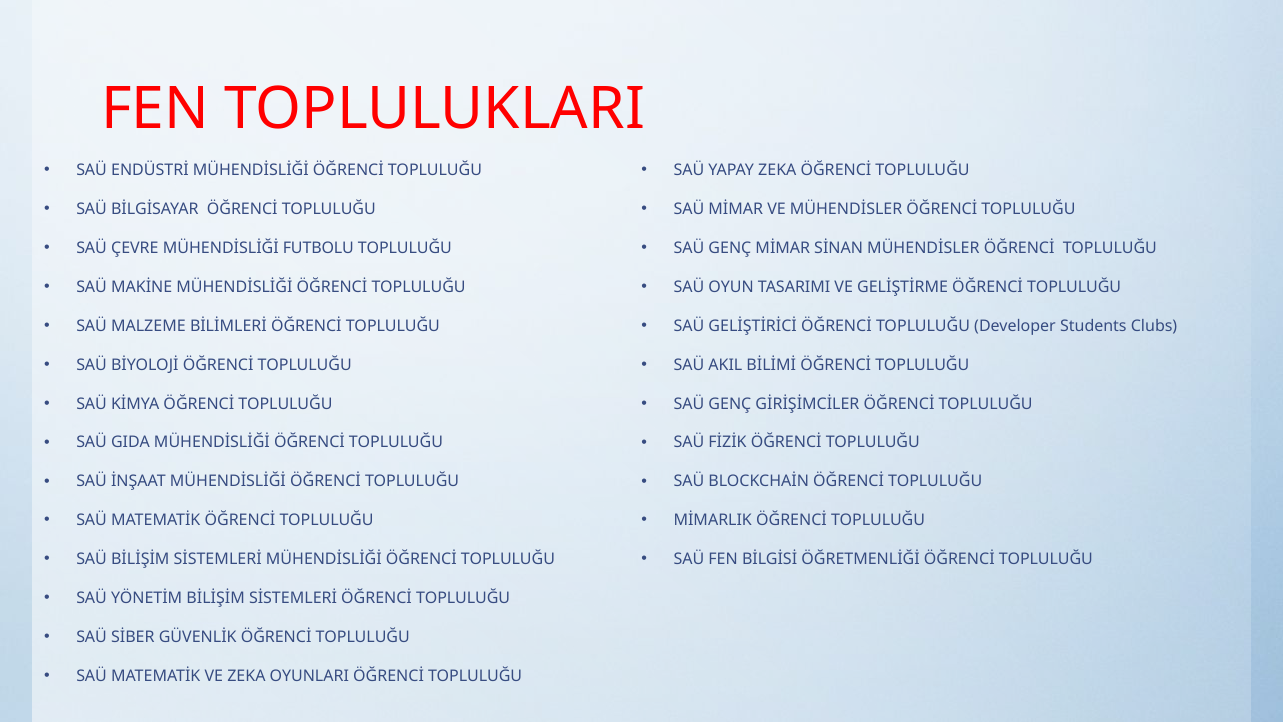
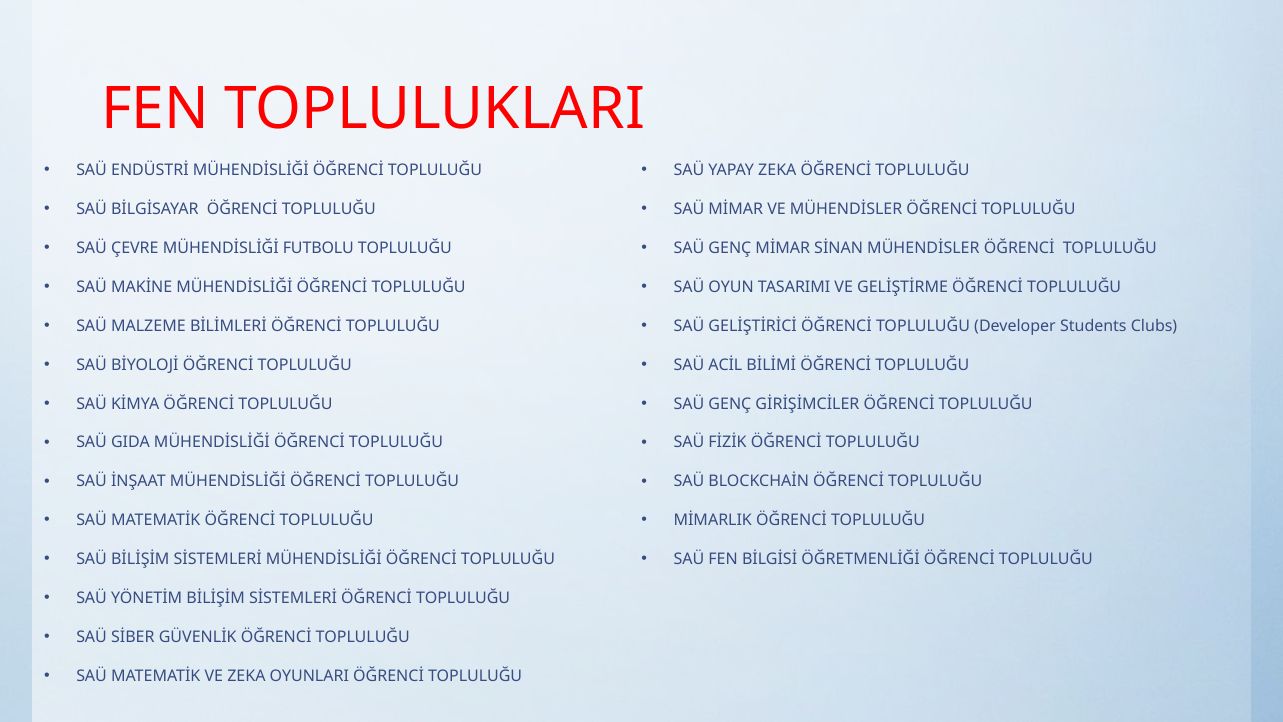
AKIL: AKIL -> ACİL (725, 365)
